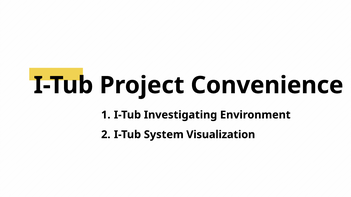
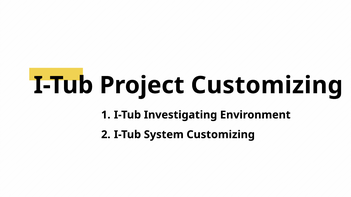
Project Convenience: Convenience -> Customizing (267, 85)
System Visualization: Visualization -> Customizing (221, 135)
